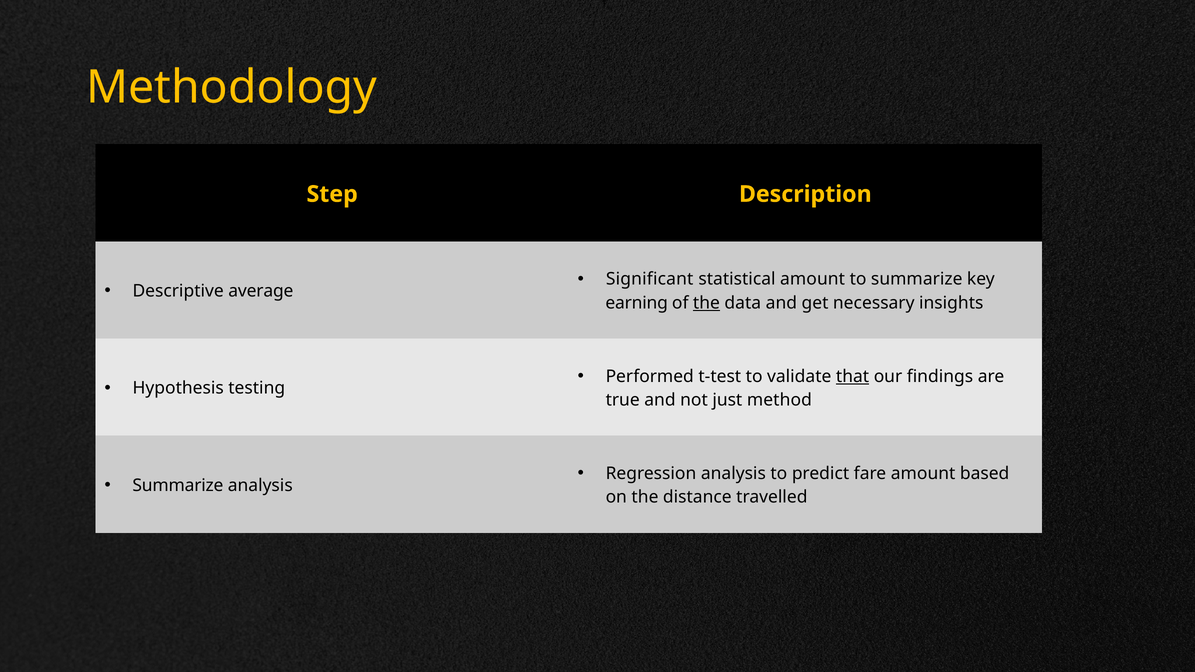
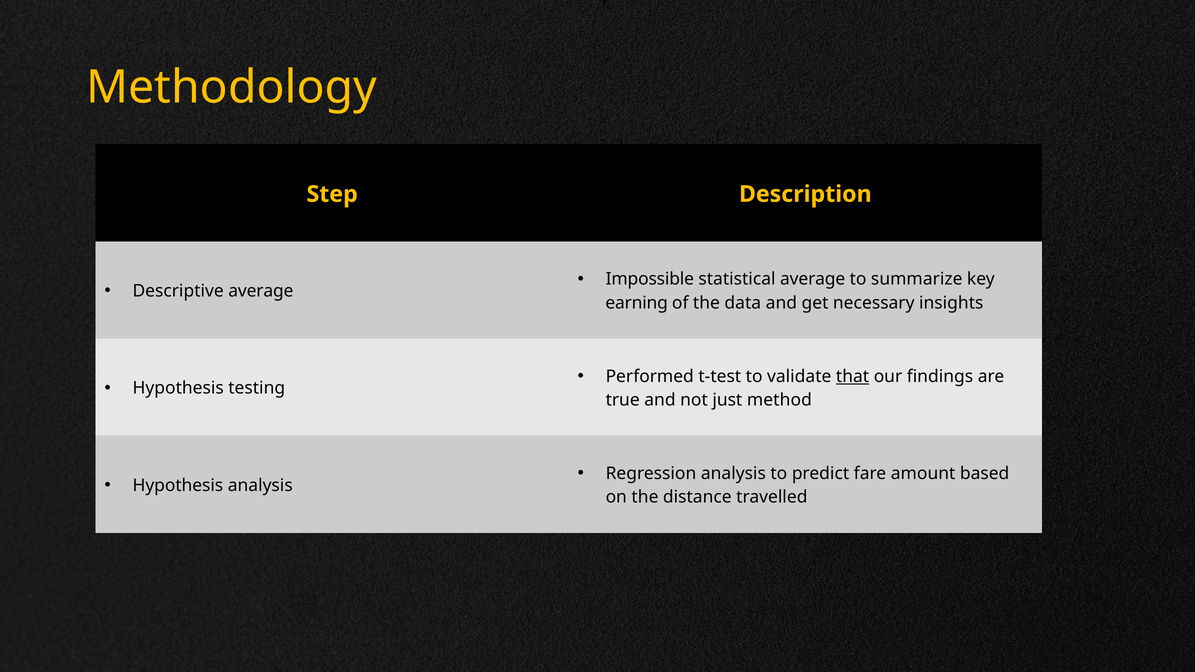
Significant: Significant -> Impossible (650, 279)
statistical amount: amount -> average (813, 279)
the underline: present -> none (706, 303)
Summarize: Summarize -> Hypothesis (178, 485)
